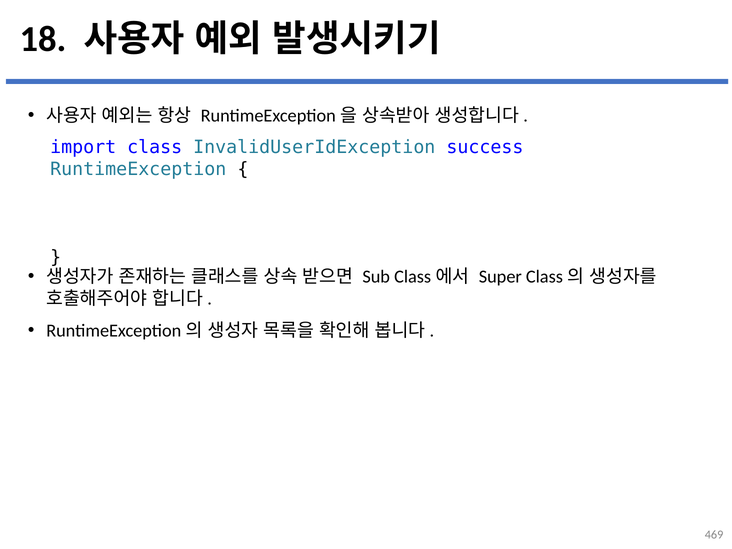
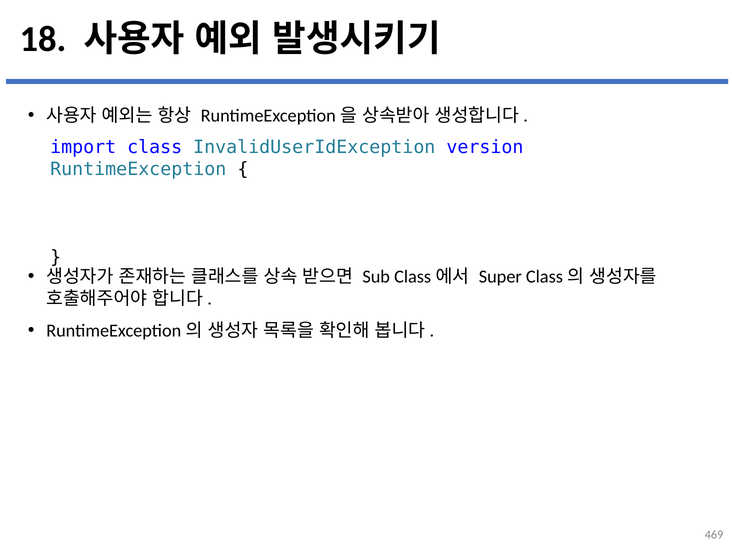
success: success -> version (485, 147)
